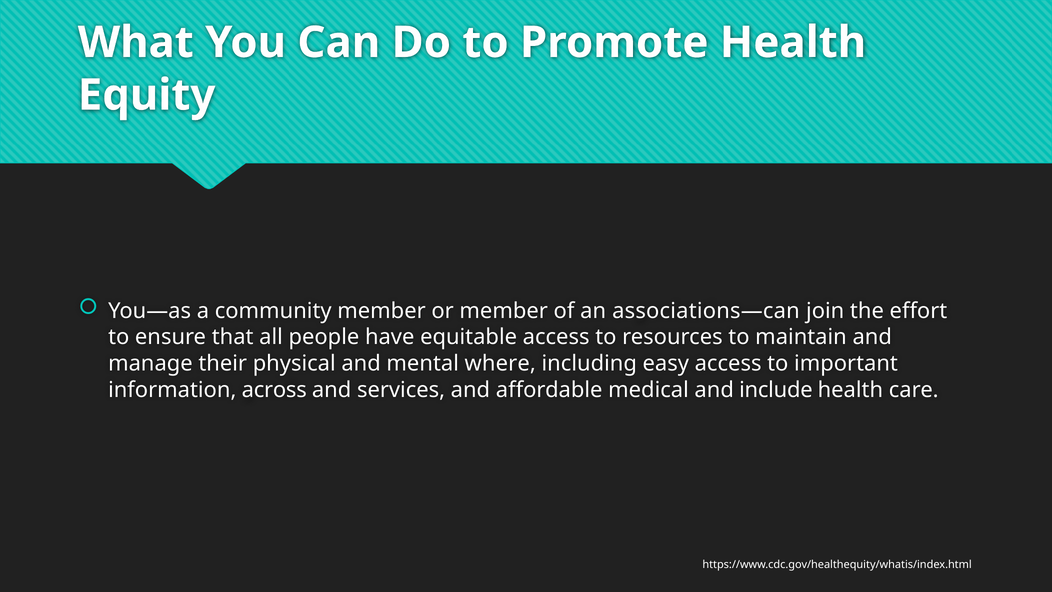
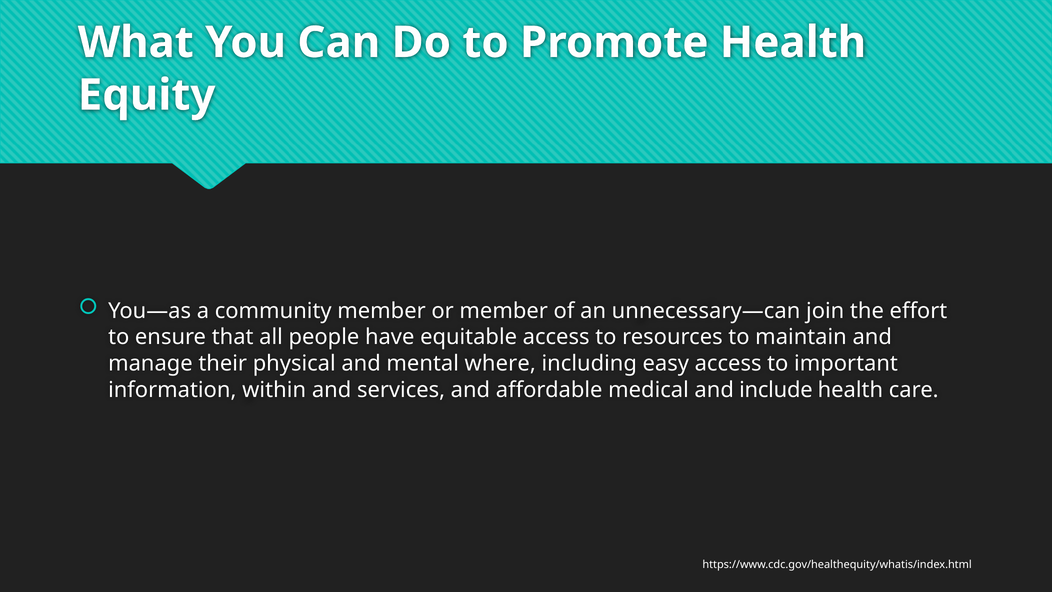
associations—can: associations—can -> unnecessary—can (706, 311)
across: across -> within (274, 390)
